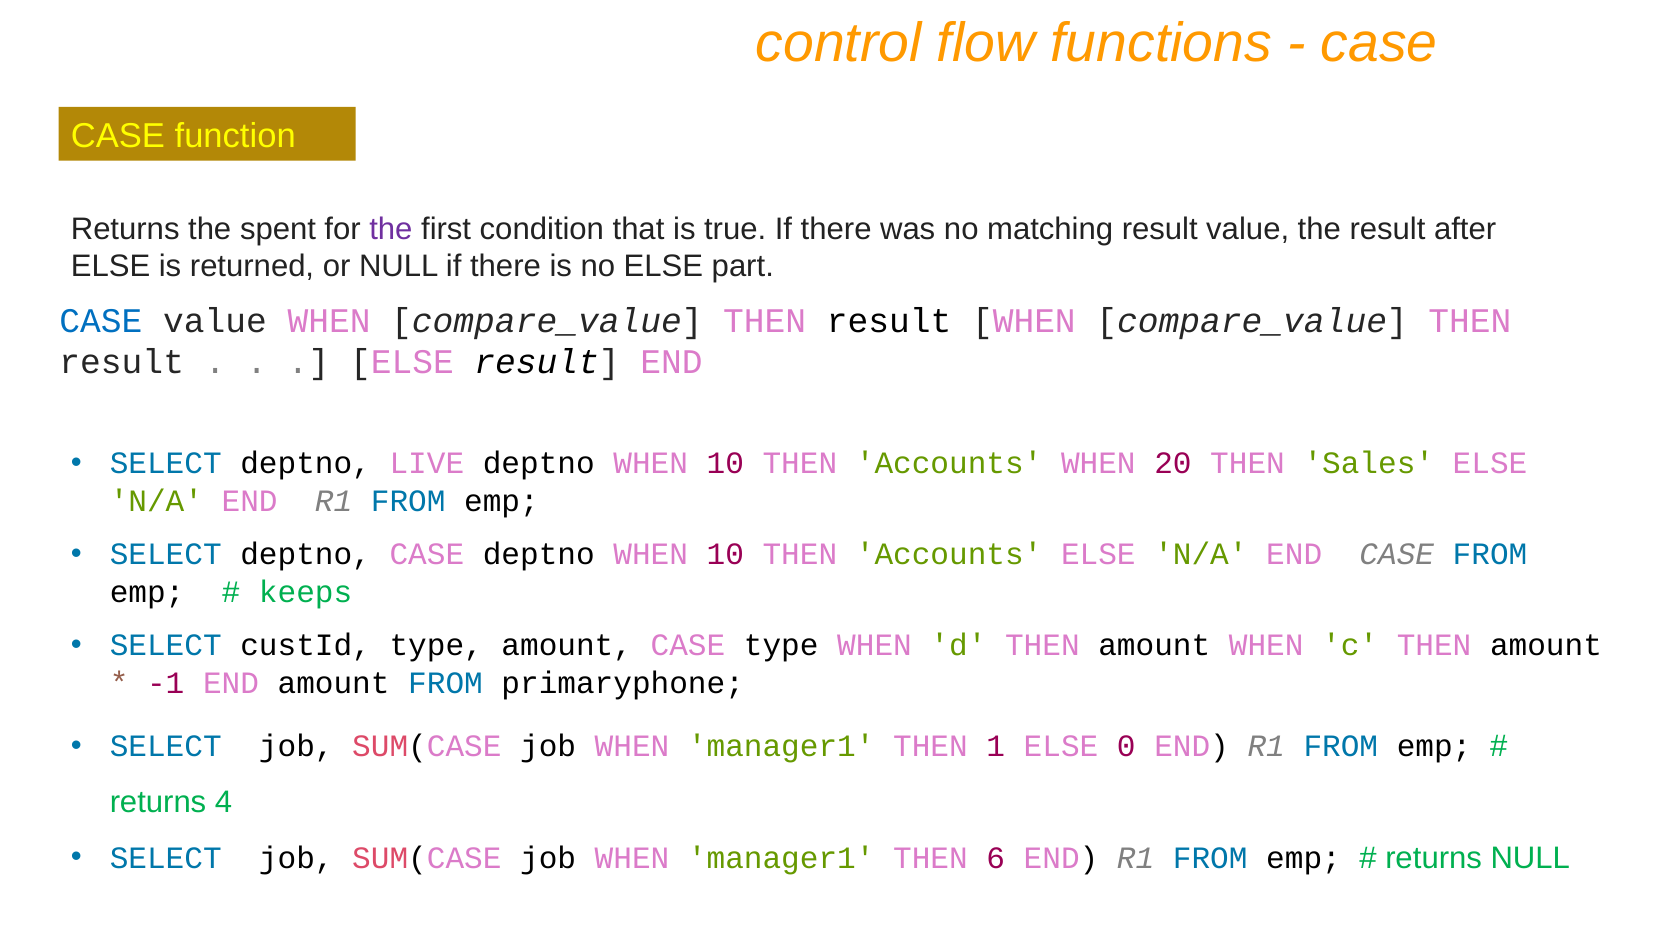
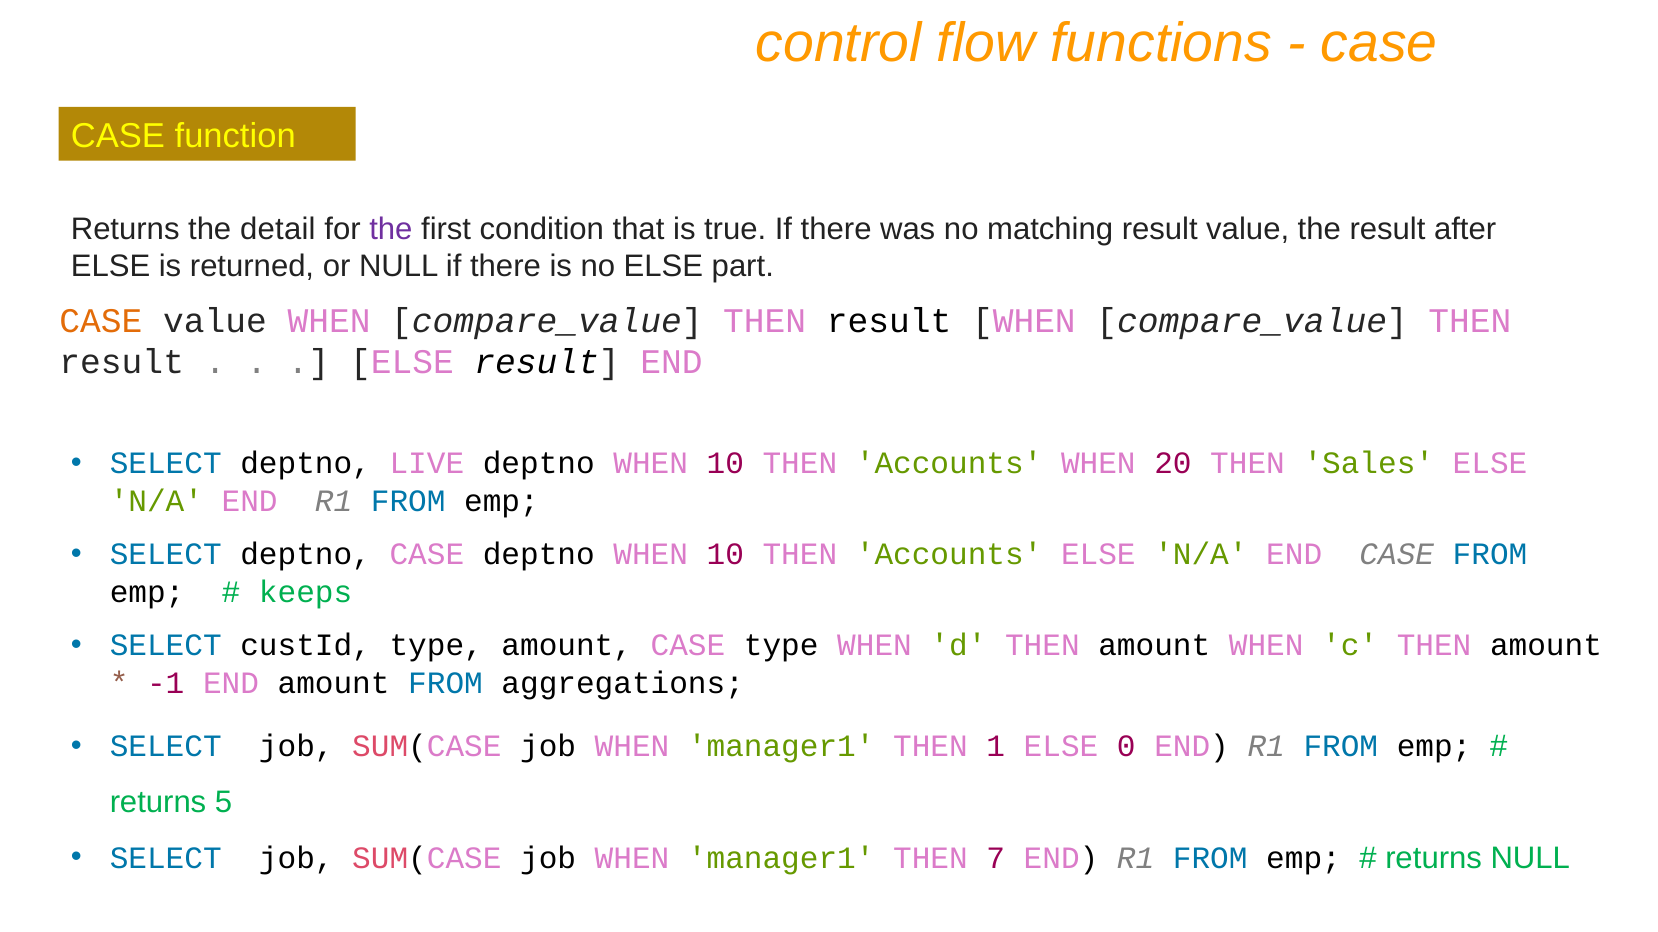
spent: spent -> detail (278, 229)
CASE colour: blue -> orange (101, 321)
primaryphone: primaryphone -> aggregations (623, 683)
4: 4 -> 5 (224, 803)
6: 6 -> 7 (996, 859)
